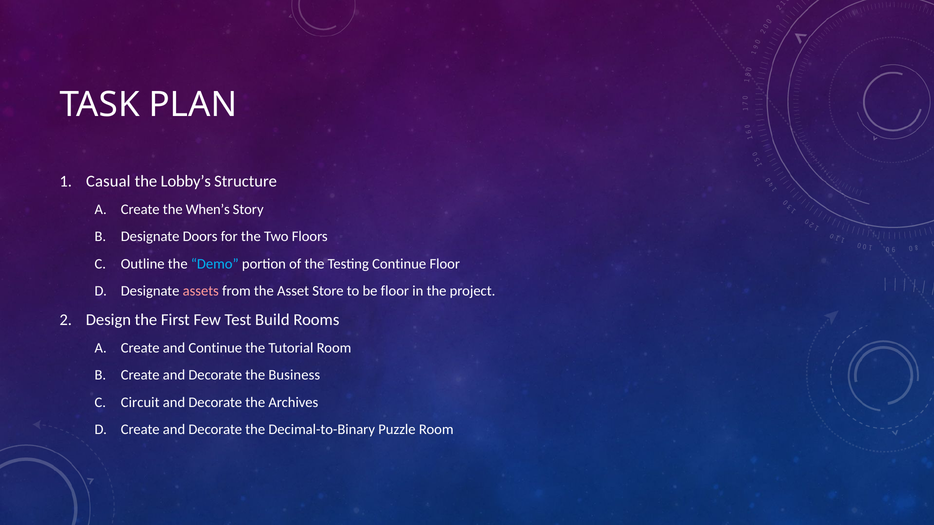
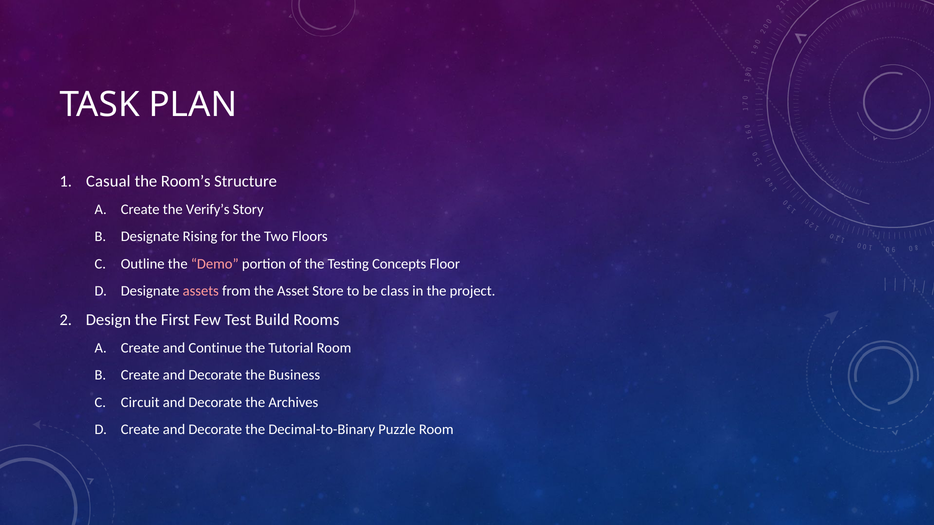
Lobby’s: Lobby’s -> Room’s (186, 181)
When’s: When’s -> Verify’s (208, 209)
Doors: Doors -> Rising (200, 237)
Demo colour: light blue -> pink (215, 264)
Testing Continue: Continue -> Concepts (399, 264)
be floor: floor -> class (395, 291)
